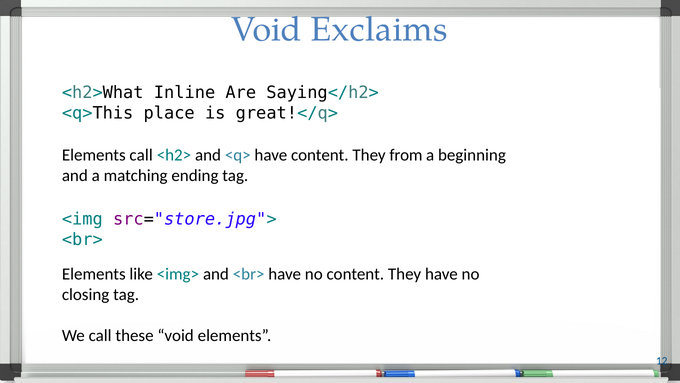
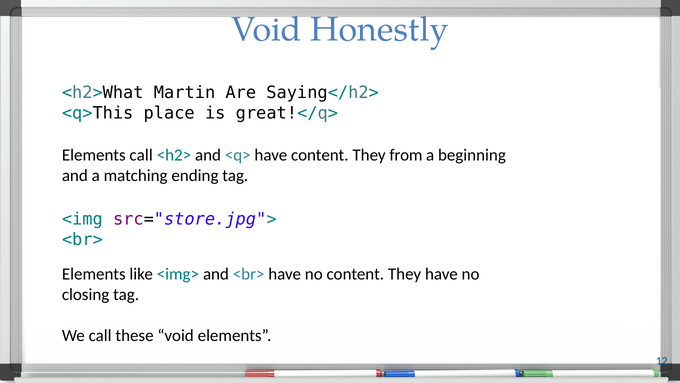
Exclaims: Exclaims -> Honestly (379, 29)
Inline: Inline -> Martin (185, 93)
